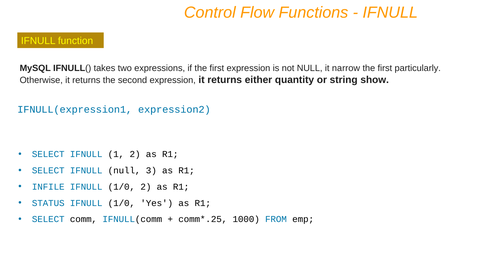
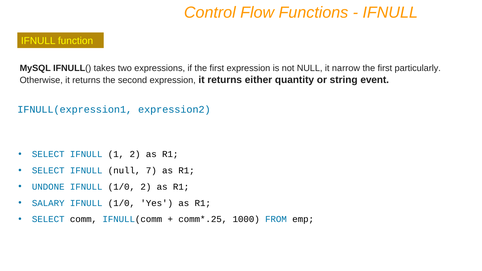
show: show -> event (375, 80)
3: 3 -> 7 (151, 171)
INFILE: INFILE -> UNDONE (48, 187)
STATUS: STATUS -> SALARY (48, 203)
